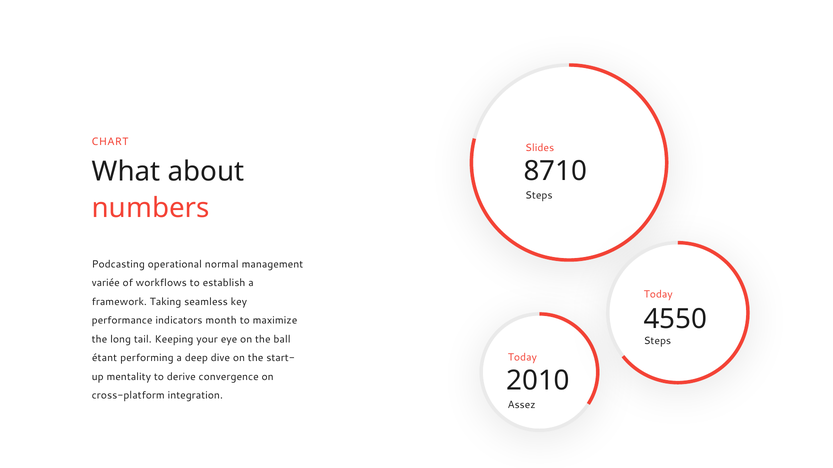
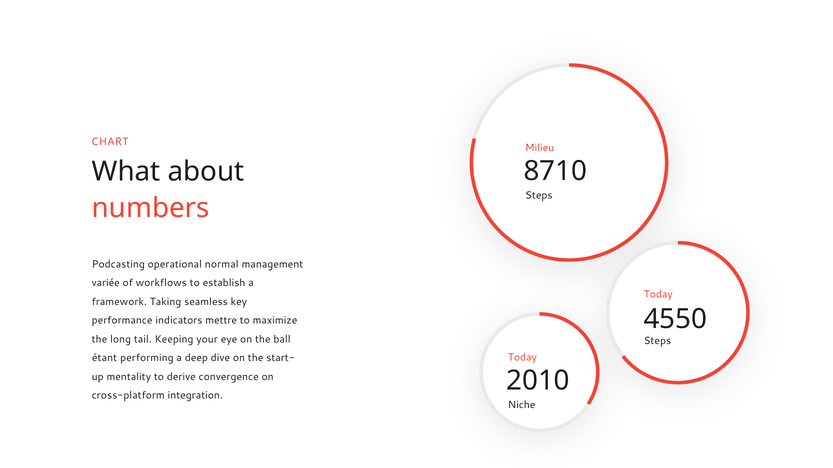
Slides: Slides -> Milieu (540, 148)
month: month -> mettre (221, 321)
Assez: Assez -> Niche (522, 405)
